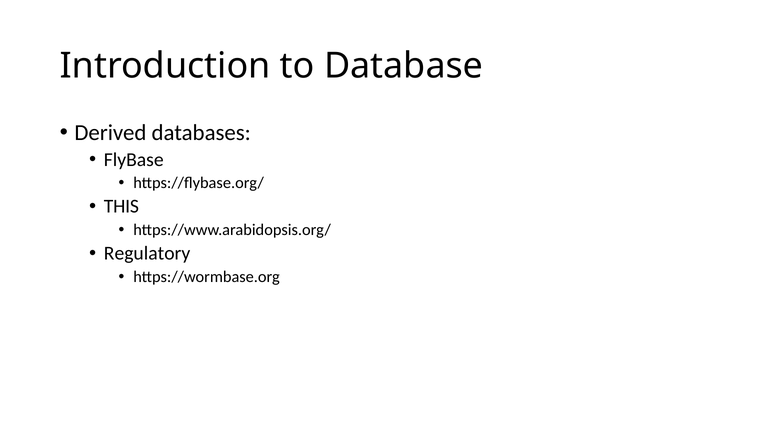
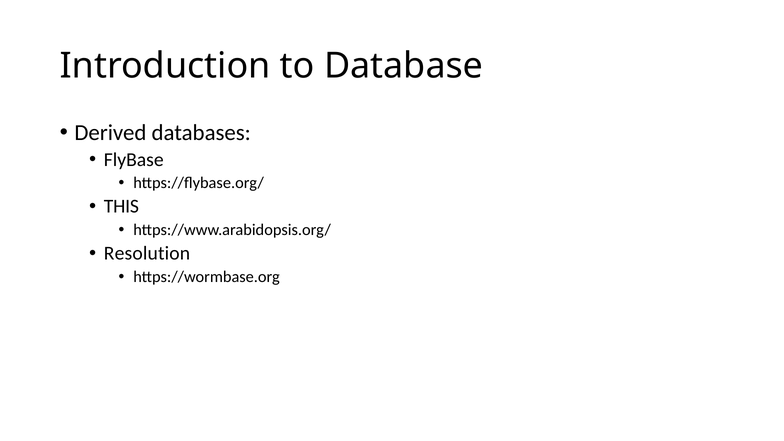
Regulatory: Regulatory -> Resolution (147, 253)
